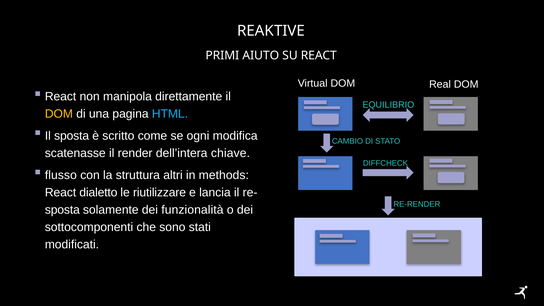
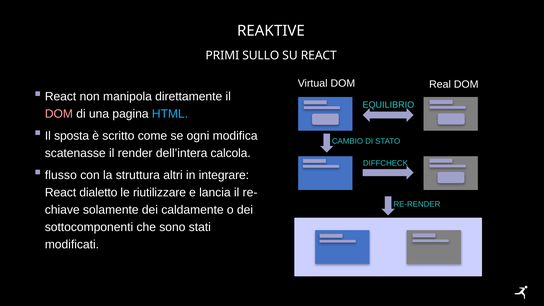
AIUTO: AIUTO -> SULLO (261, 55)
DOM colour: yellow -> pink (59, 114)
chiave: chiave -> calcola (231, 153)
methods: methods -> integrare (224, 175)
sposta: sposta -> chiave (62, 210)
funzionalità: funzionalità -> caldamente (192, 210)
